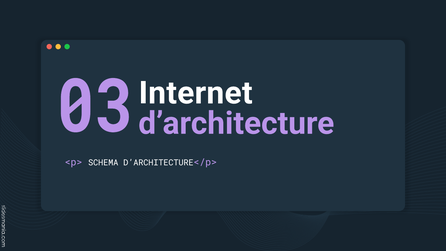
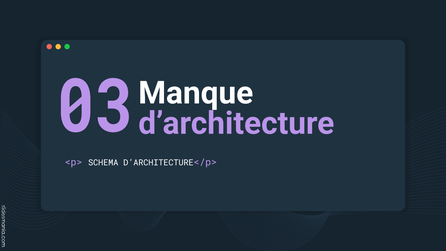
Internet: Internet -> Manque (196, 93)
